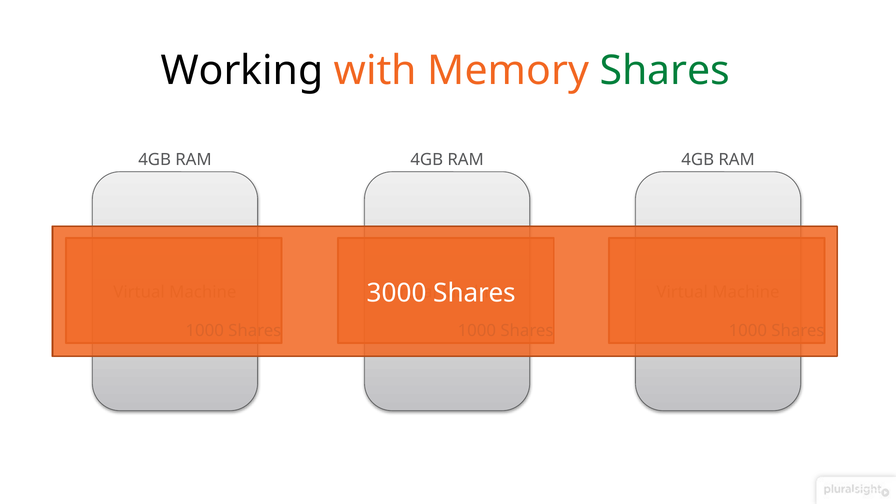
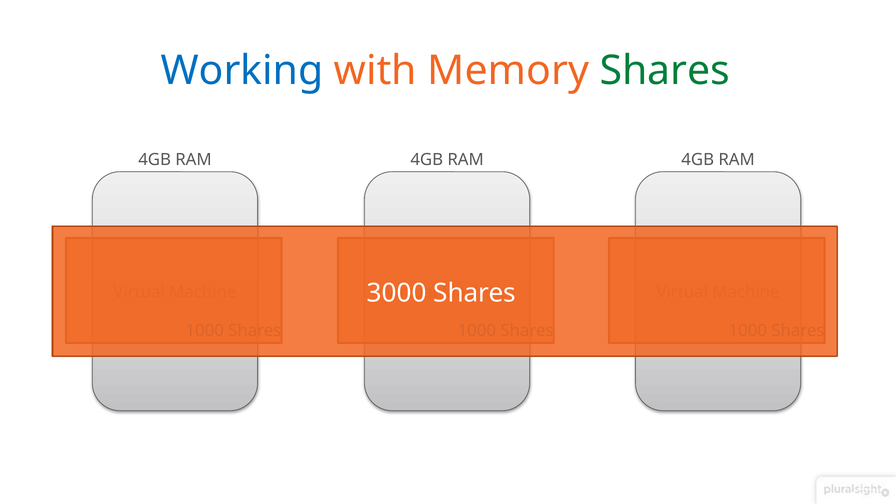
Working colour: black -> blue (242, 70)
